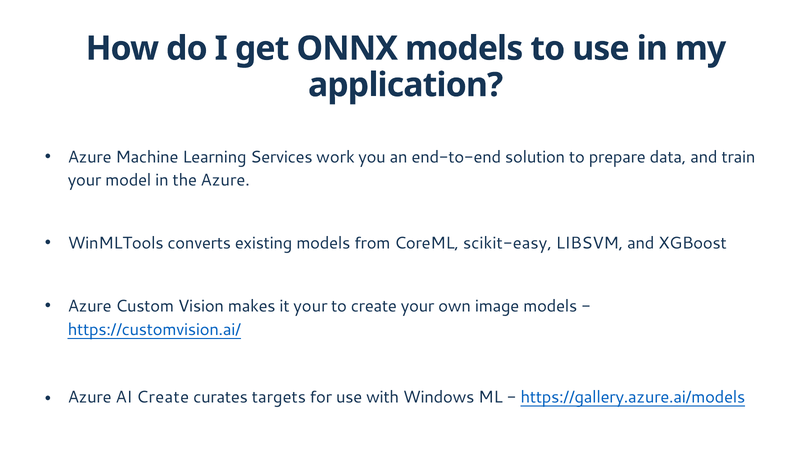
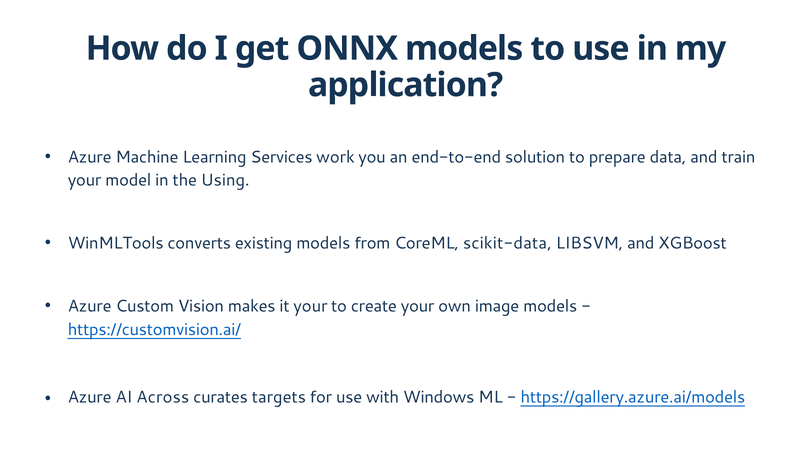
the Azure: Azure -> Using (225, 180)
scikit-easy: scikit-easy -> scikit-data (507, 243)
AI Create: Create -> Across (163, 397)
